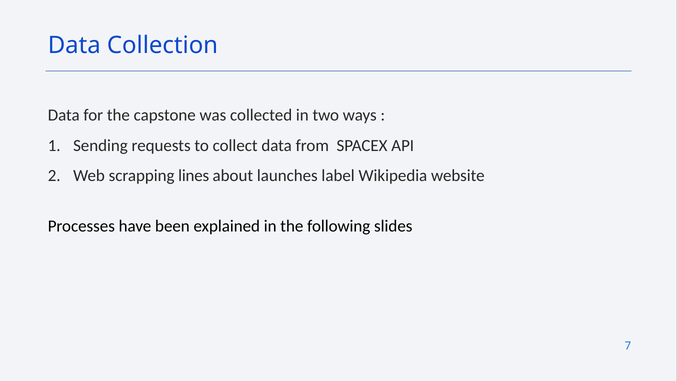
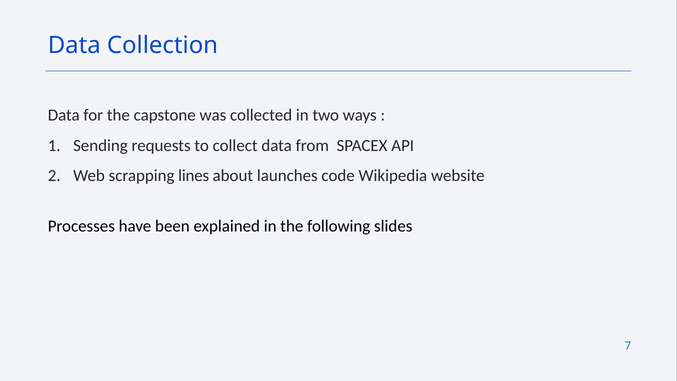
label: label -> code (338, 176)
